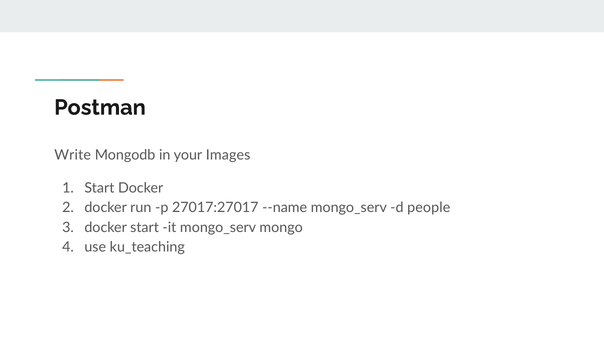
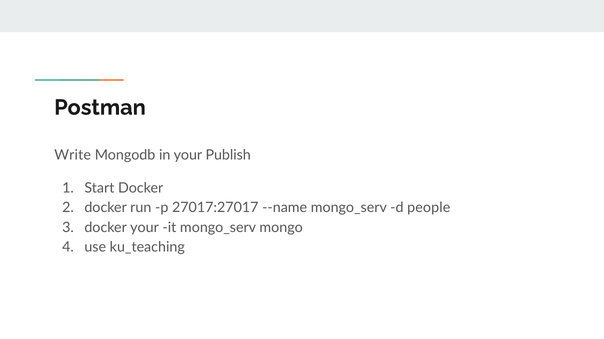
Images: Images -> Publish (228, 155)
docker start: start -> your (145, 228)
